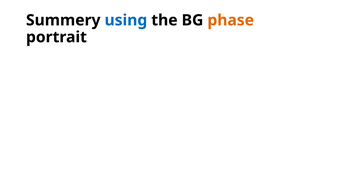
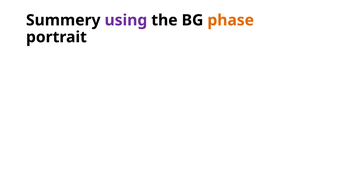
using colour: blue -> purple (126, 20)
